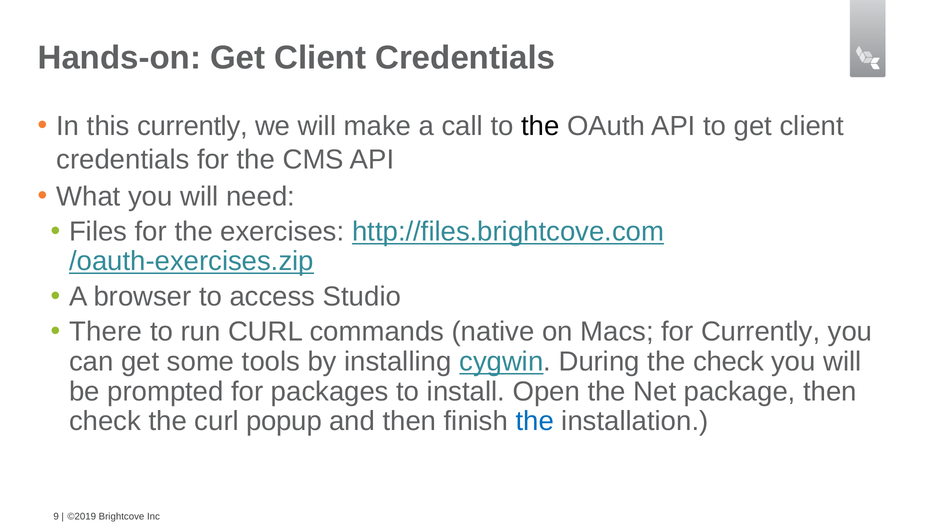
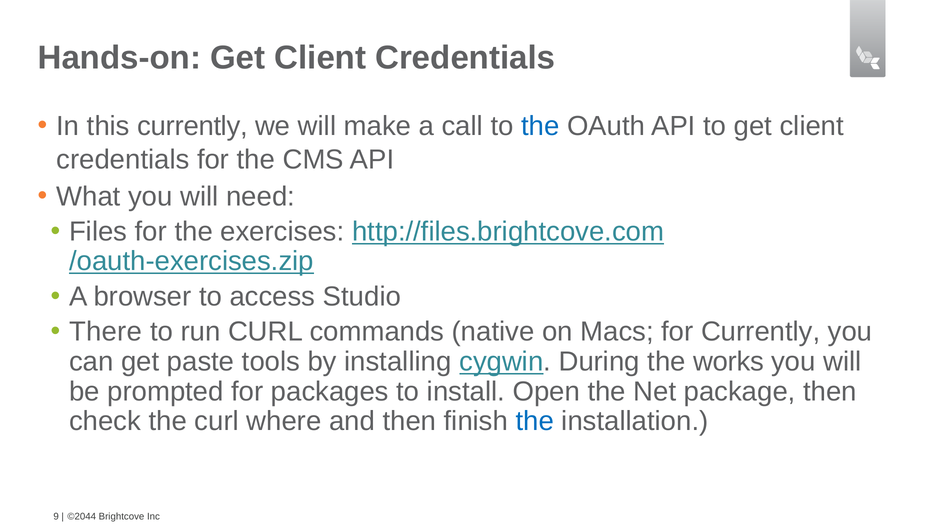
the colour: black -> blue (540, 126)
some: some -> paste (201, 362)
the check: check -> works (729, 362)
popup: popup -> where (284, 421)
©2019: ©2019 -> ©2044 (82, 516)
